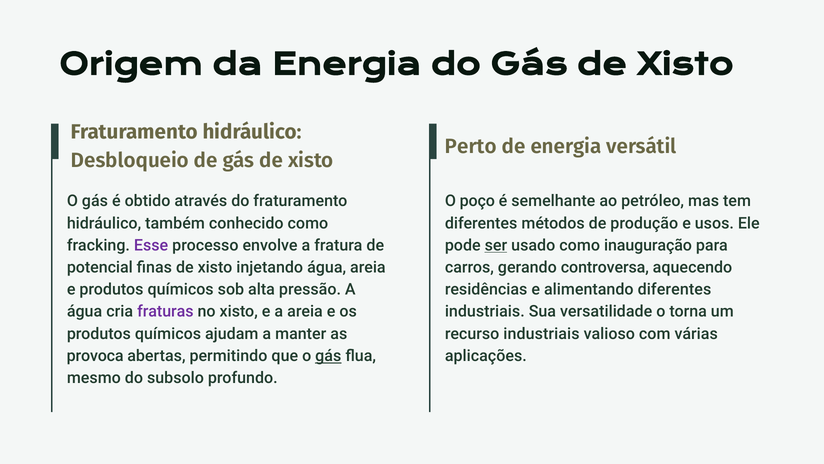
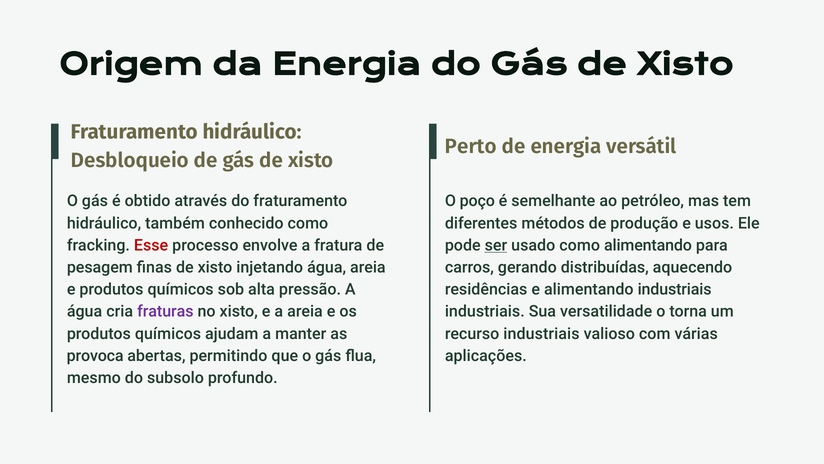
Esse colour: purple -> red (151, 245)
como inauguração: inauguração -> alimentando (648, 245)
potencial: potencial -> pesagem (100, 267)
controversa: controversa -> distribuídas (605, 267)
alimentando diferentes: diferentes -> industriais (675, 289)
gás underline: present -> none (328, 356)
